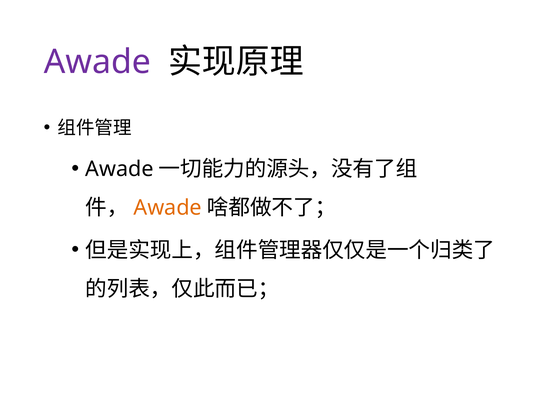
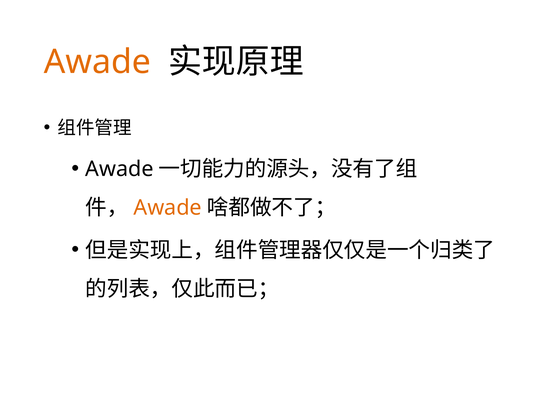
Awade colour: purple -> orange (97, 62)
